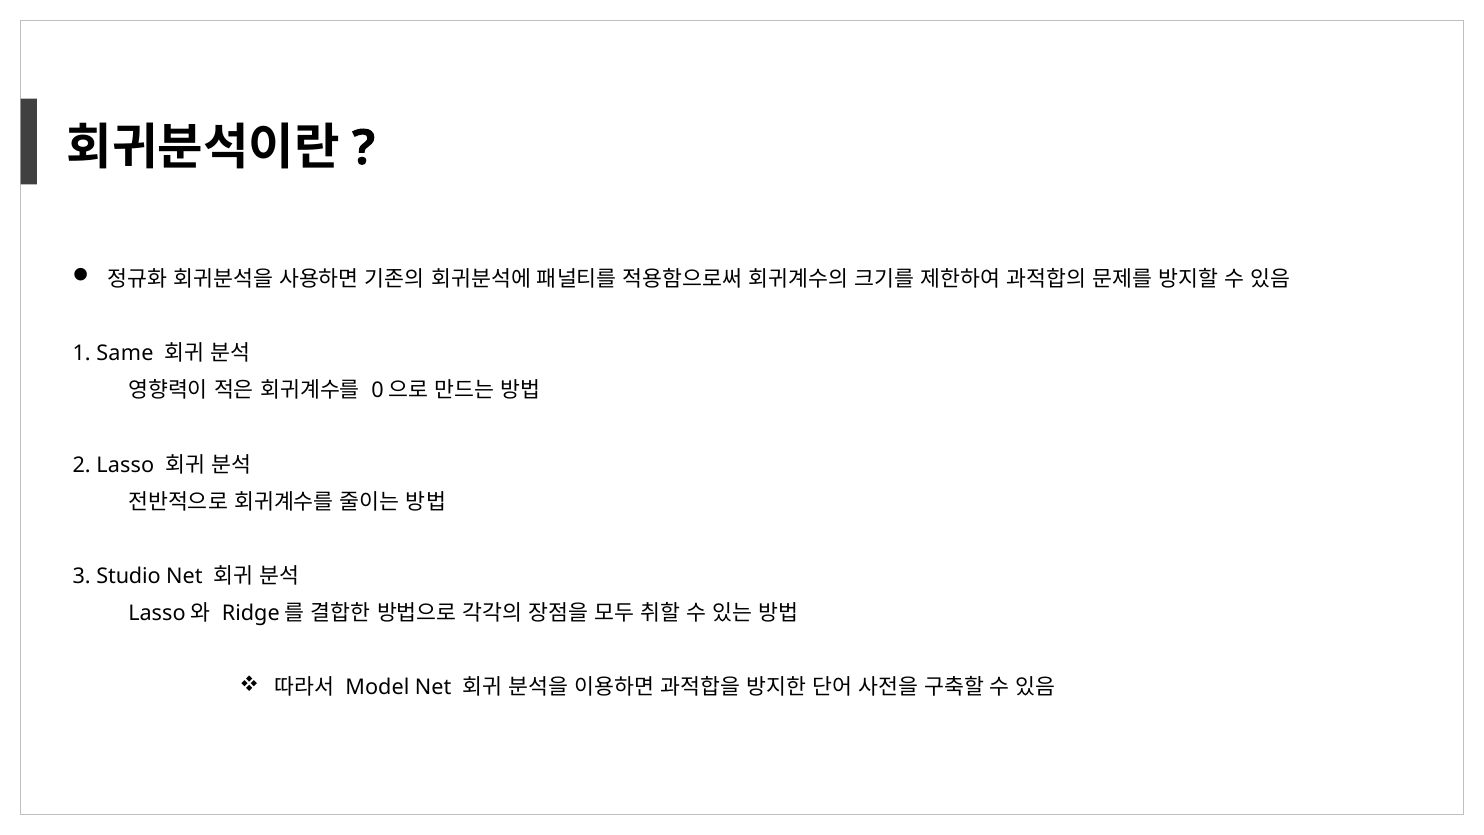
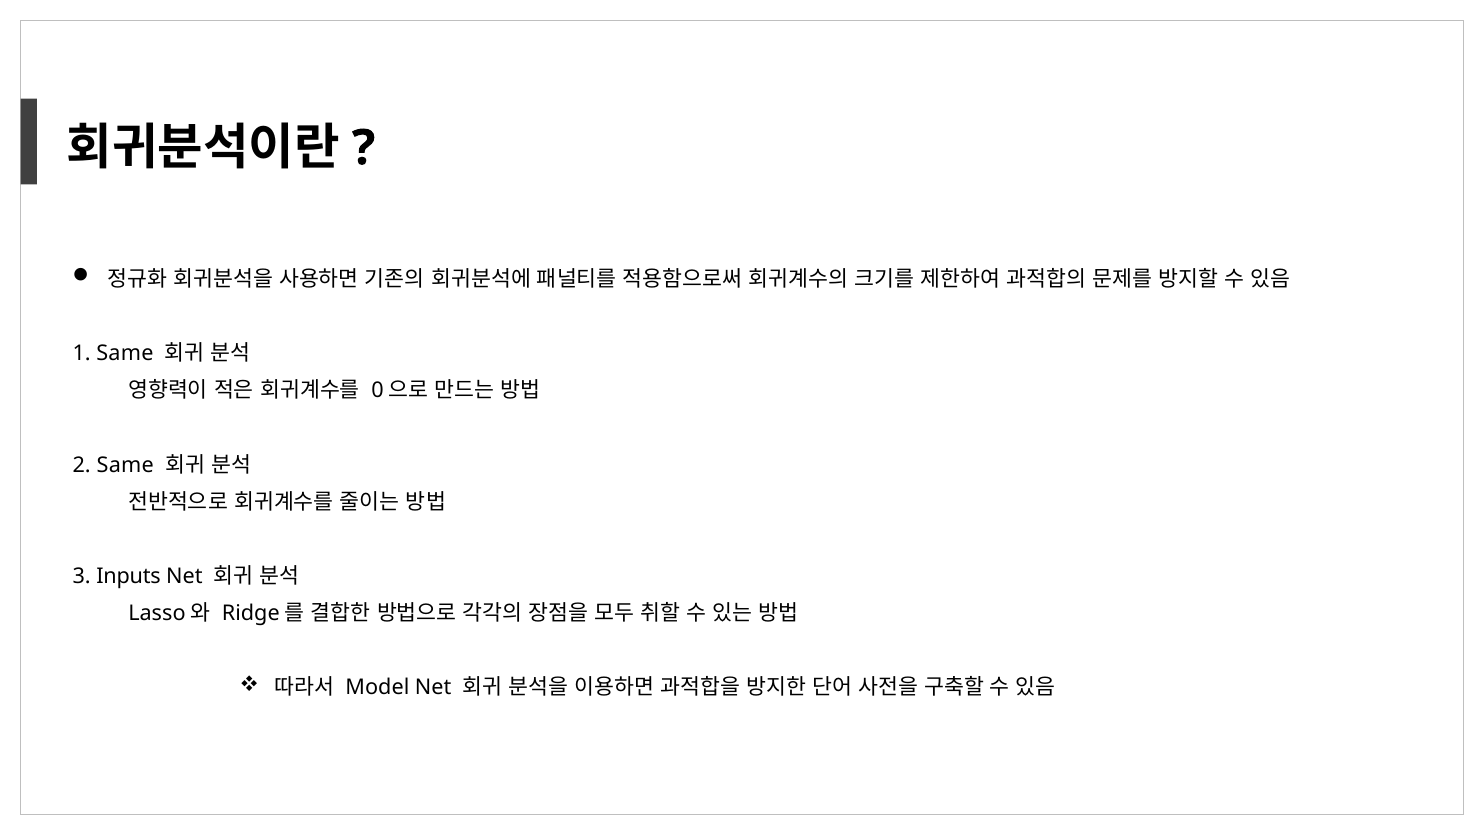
2 Lasso: Lasso -> Same (125, 465)
Studio: Studio -> Inputs (129, 576)
